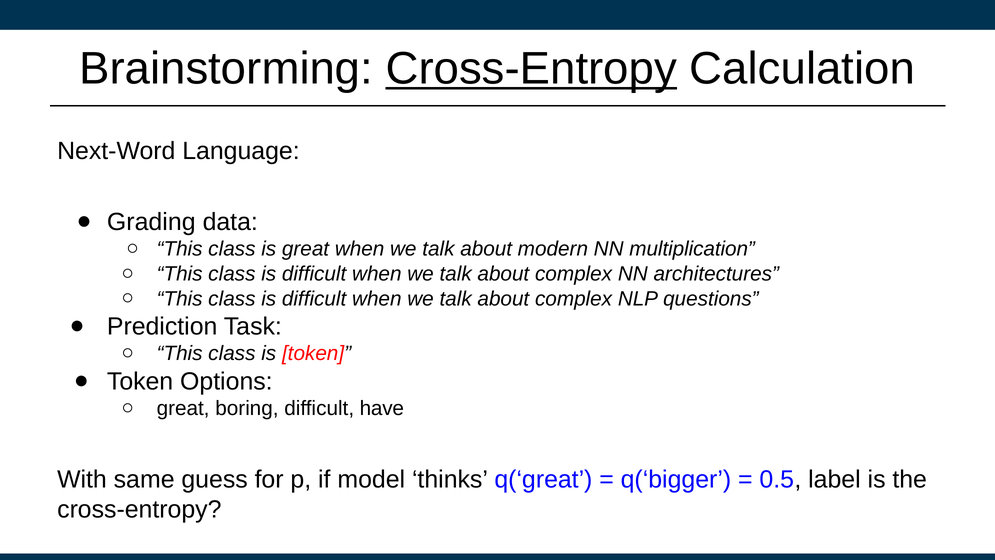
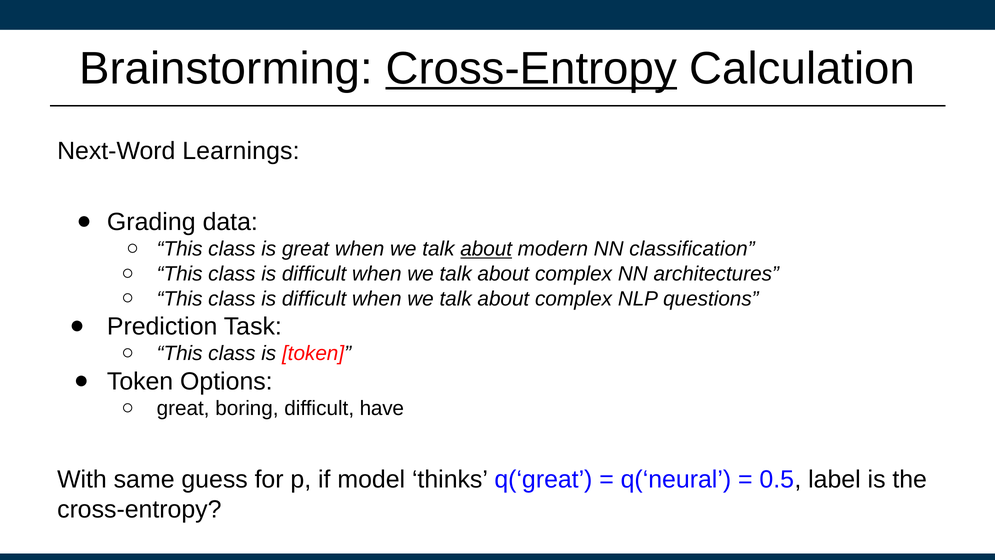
Language: Language -> Learnings (241, 151)
about underline: none -> present (486, 249)
multiplication: multiplication -> classification (692, 249)
q(‘bigger: q(‘bigger -> q(‘neural (676, 479)
